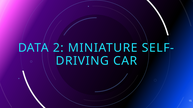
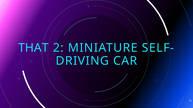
DATA: DATA -> THAT (33, 48)
